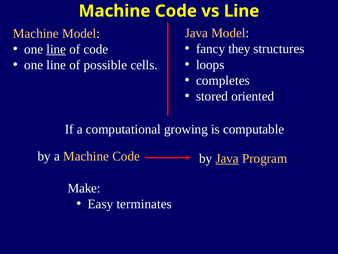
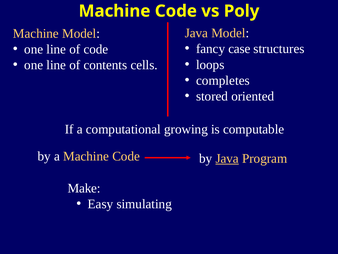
vs Line: Line -> Poly (242, 11)
they: they -> case (239, 49)
line underline: present -> none (56, 49)
possible: possible -> contents (105, 65)
terminates: terminates -> simulating (144, 204)
